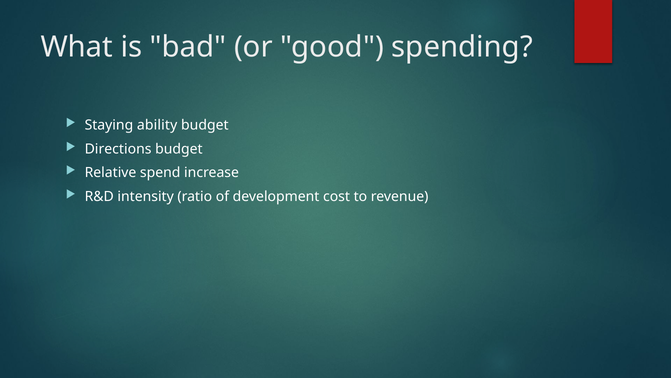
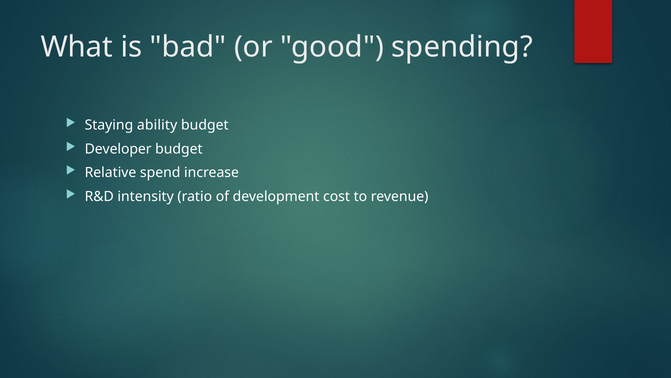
Directions: Directions -> Developer (118, 149)
